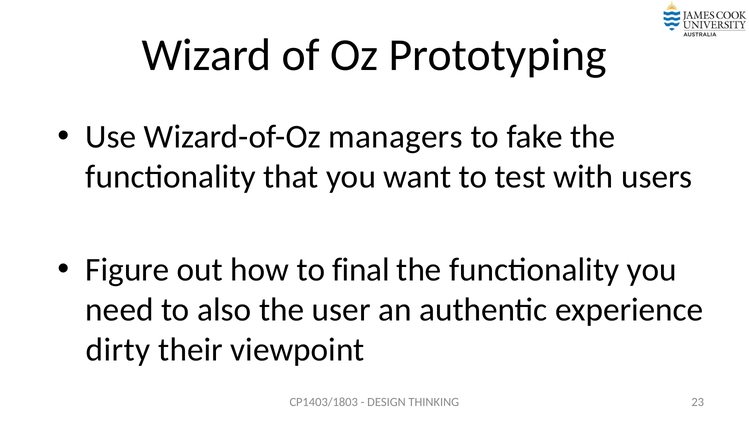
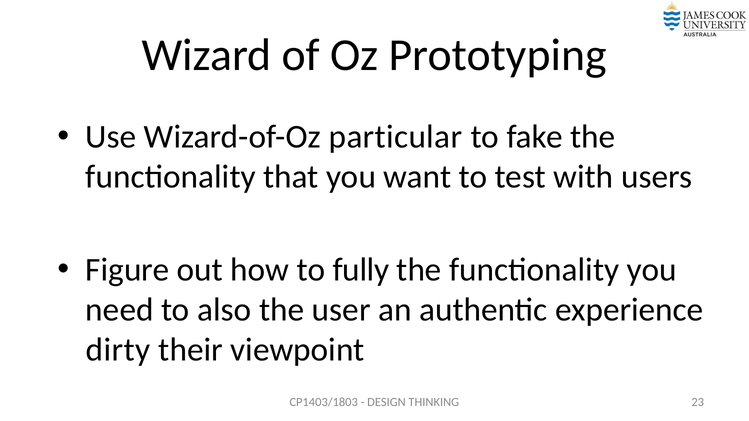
managers: managers -> particular (396, 137)
final: final -> fully (361, 270)
